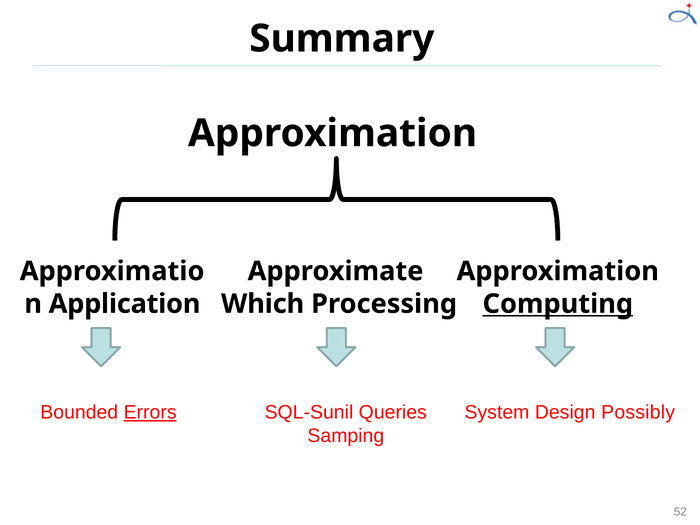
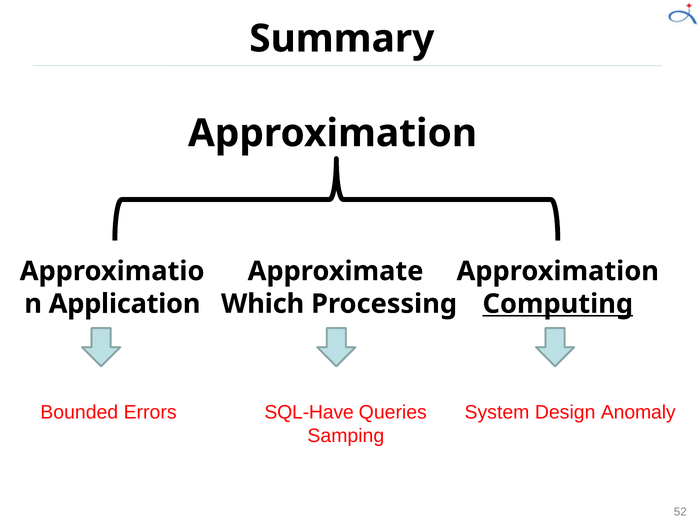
Errors underline: present -> none (150, 412)
SQL-Sunil: SQL-Sunil -> SQL-Have (309, 412)
Possibly: Possibly -> Anomaly (638, 412)
